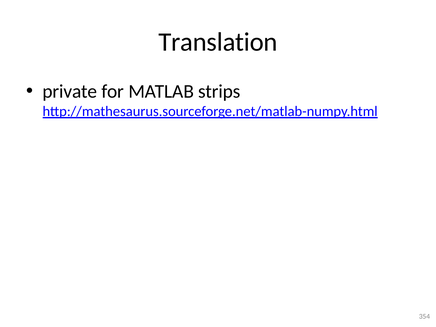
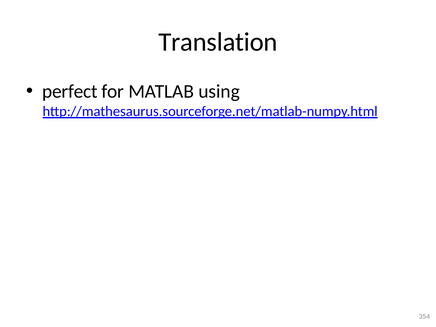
private: private -> perfect (70, 91)
strips: strips -> using (219, 91)
